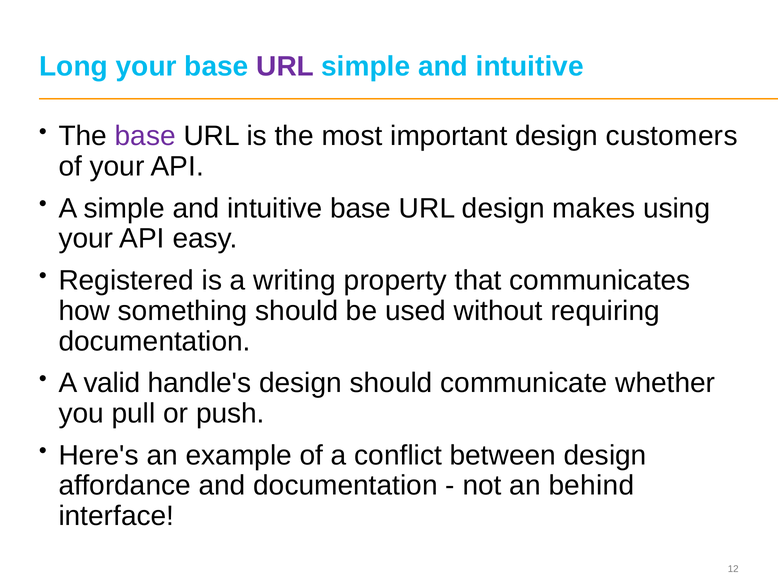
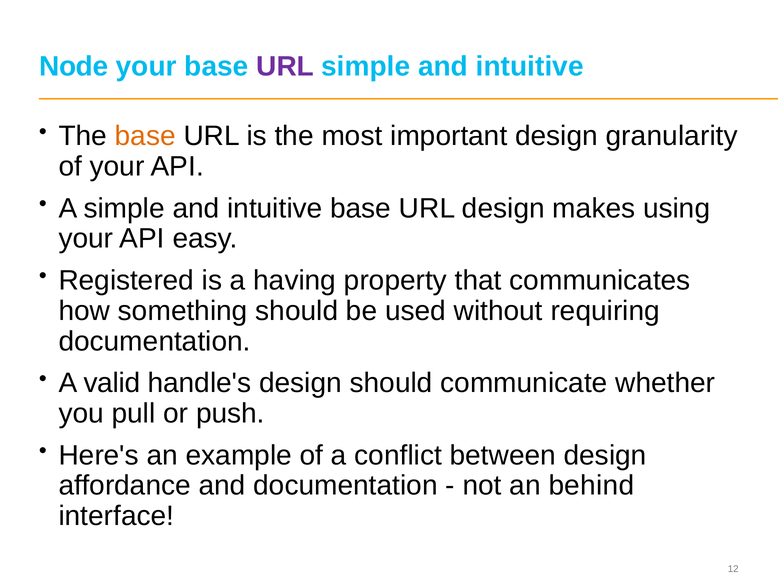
Long: Long -> Node (74, 66)
base colour: purple -> orange (145, 136)
customers: customers -> granularity (672, 136)
writing: writing -> having (295, 281)
